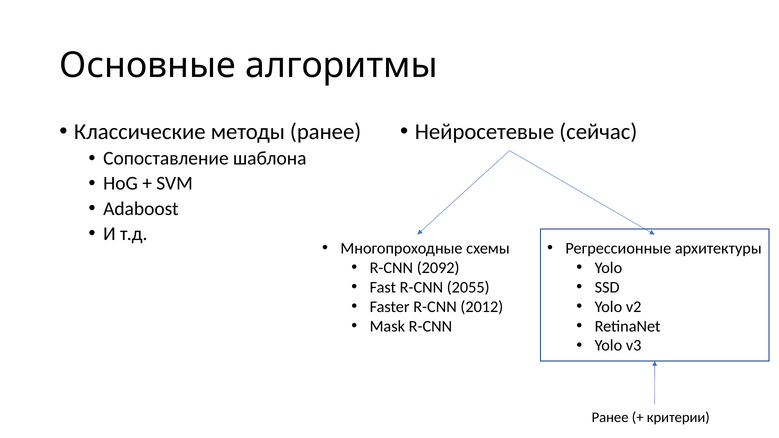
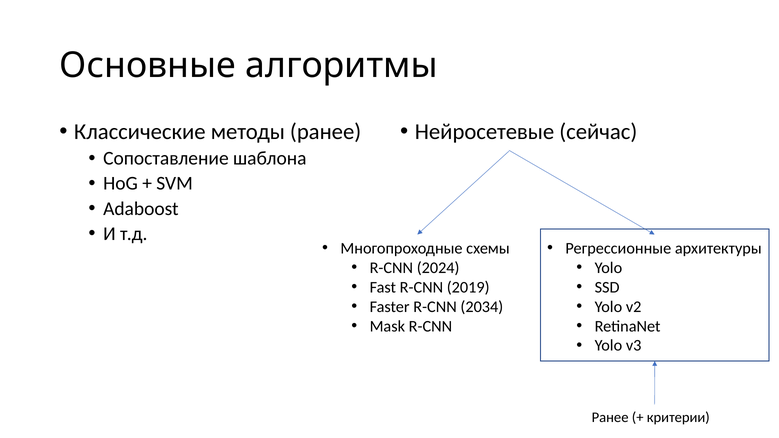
2092: 2092 -> 2024 (438, 268)
2055: 2055 -> 2019 (468, 287)
2012: 2012 -> 2034 (482, 307)
